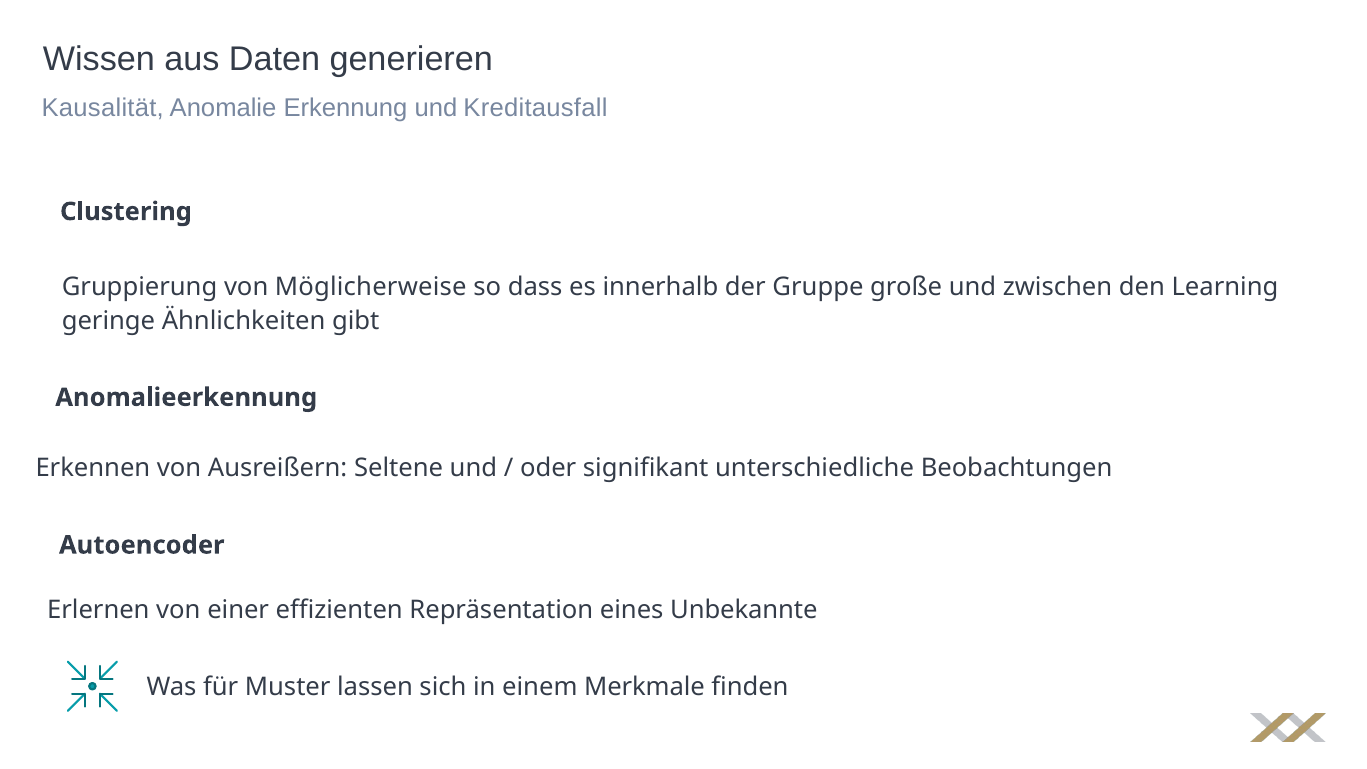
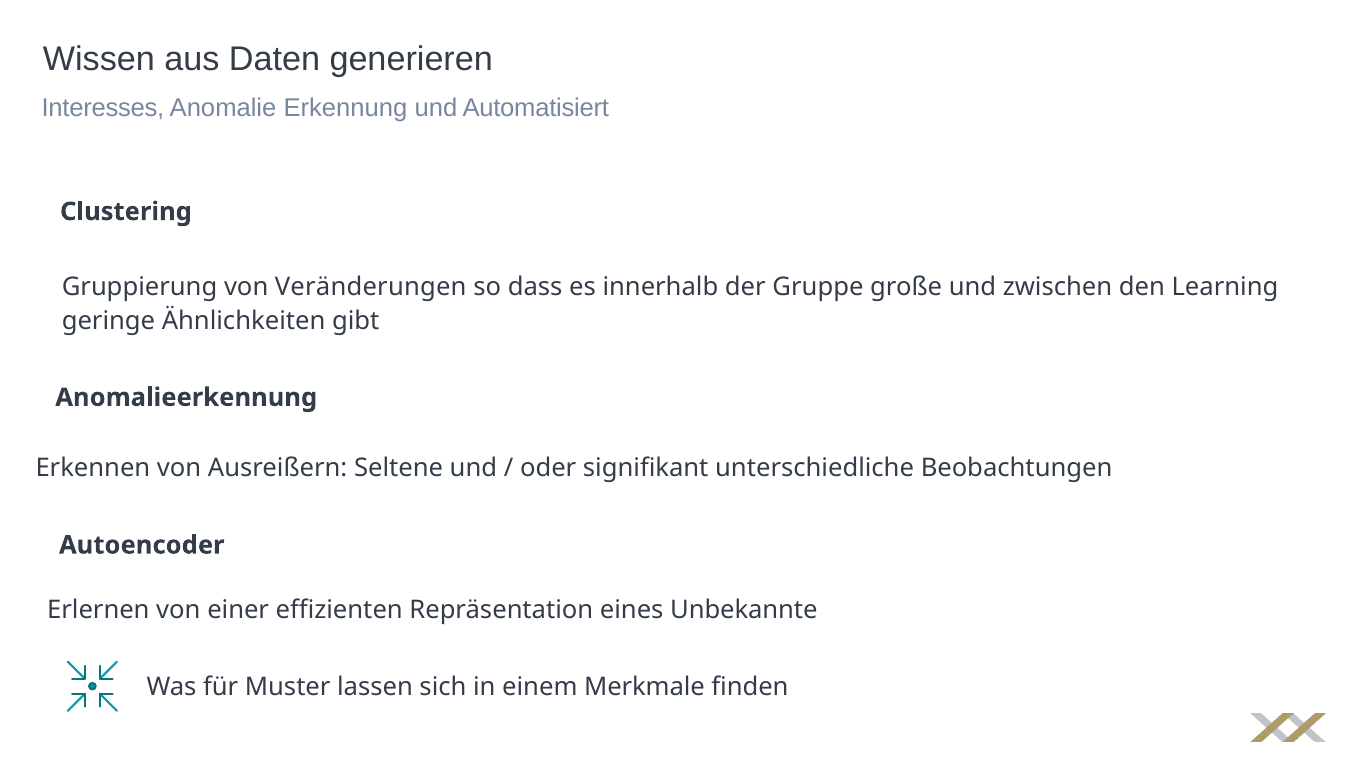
Kausalität: Kausalität -> Interesses (103, 108)
Kreditausfall: Kreditausfall -> Automatisiert (536, 108)
Möglicherweise: Möglicherweise -> Veränderungen (371, 287)
